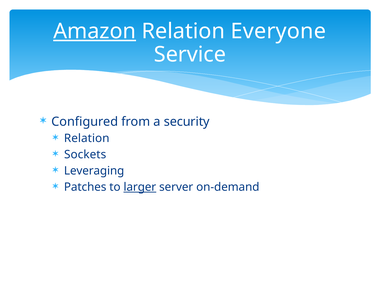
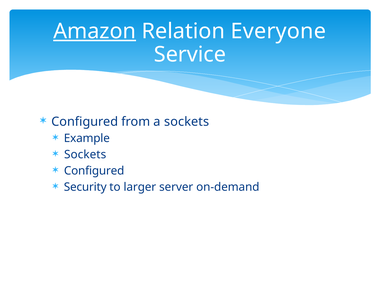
a security: security -> sockets (187, 122)
Relation: Relation -> Example (87, 138)
Leveraging: Leveraging -> Configured (94, 171)
Patches: Patches -> Security (85, 187)
larger underline: present -> none (140, 187)
